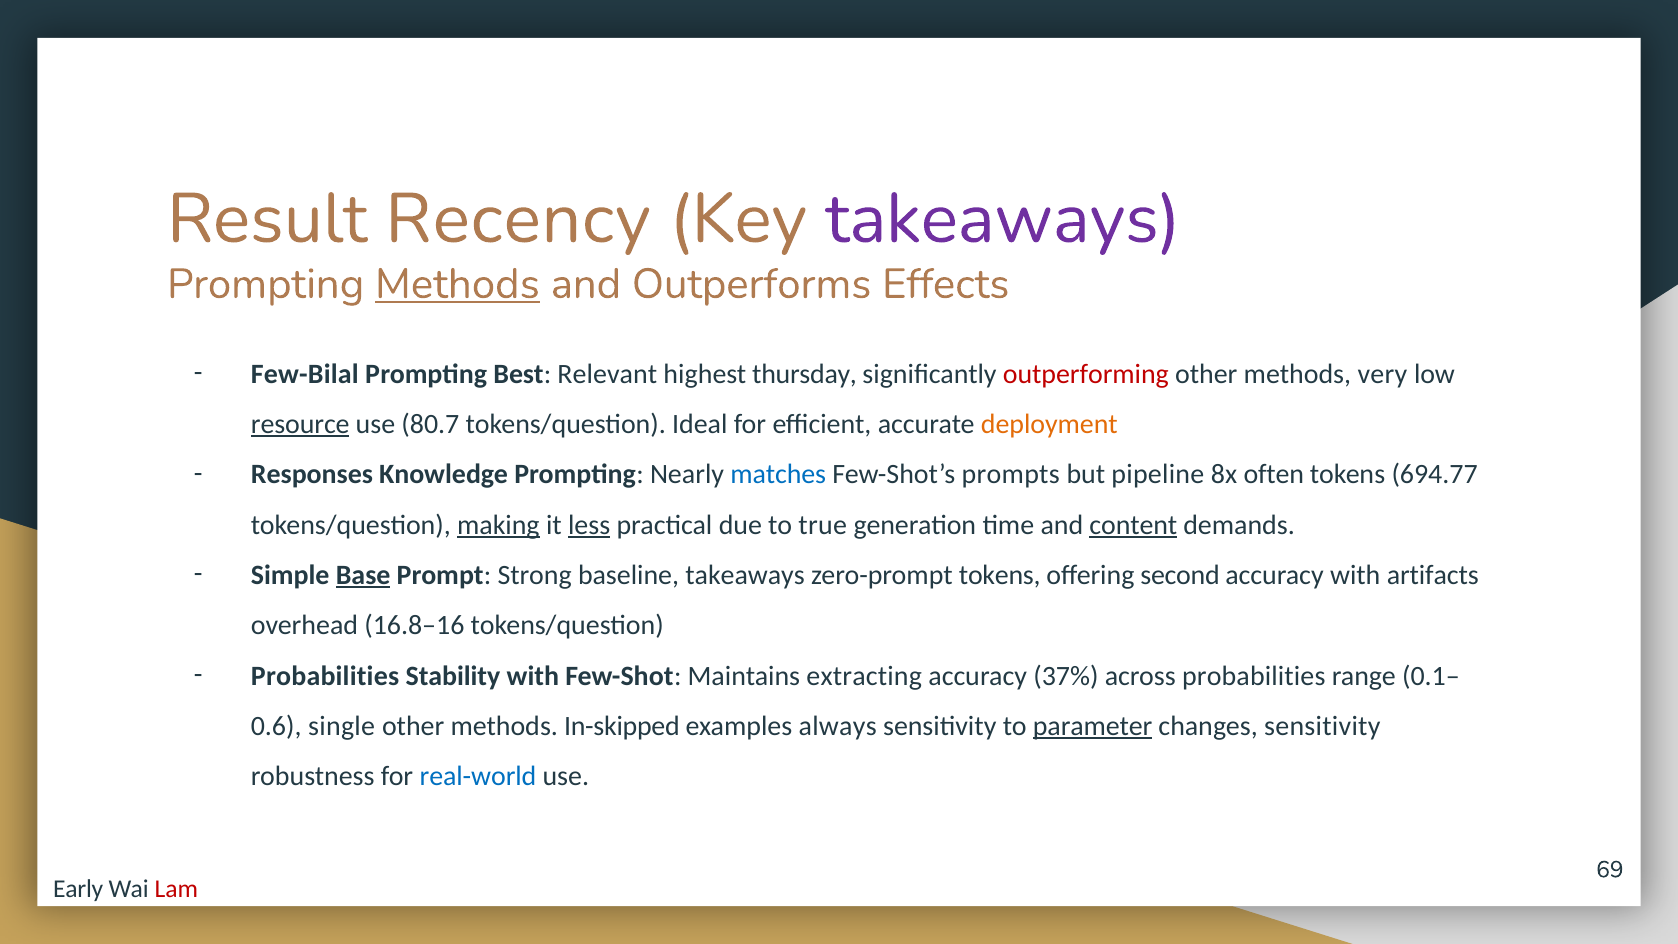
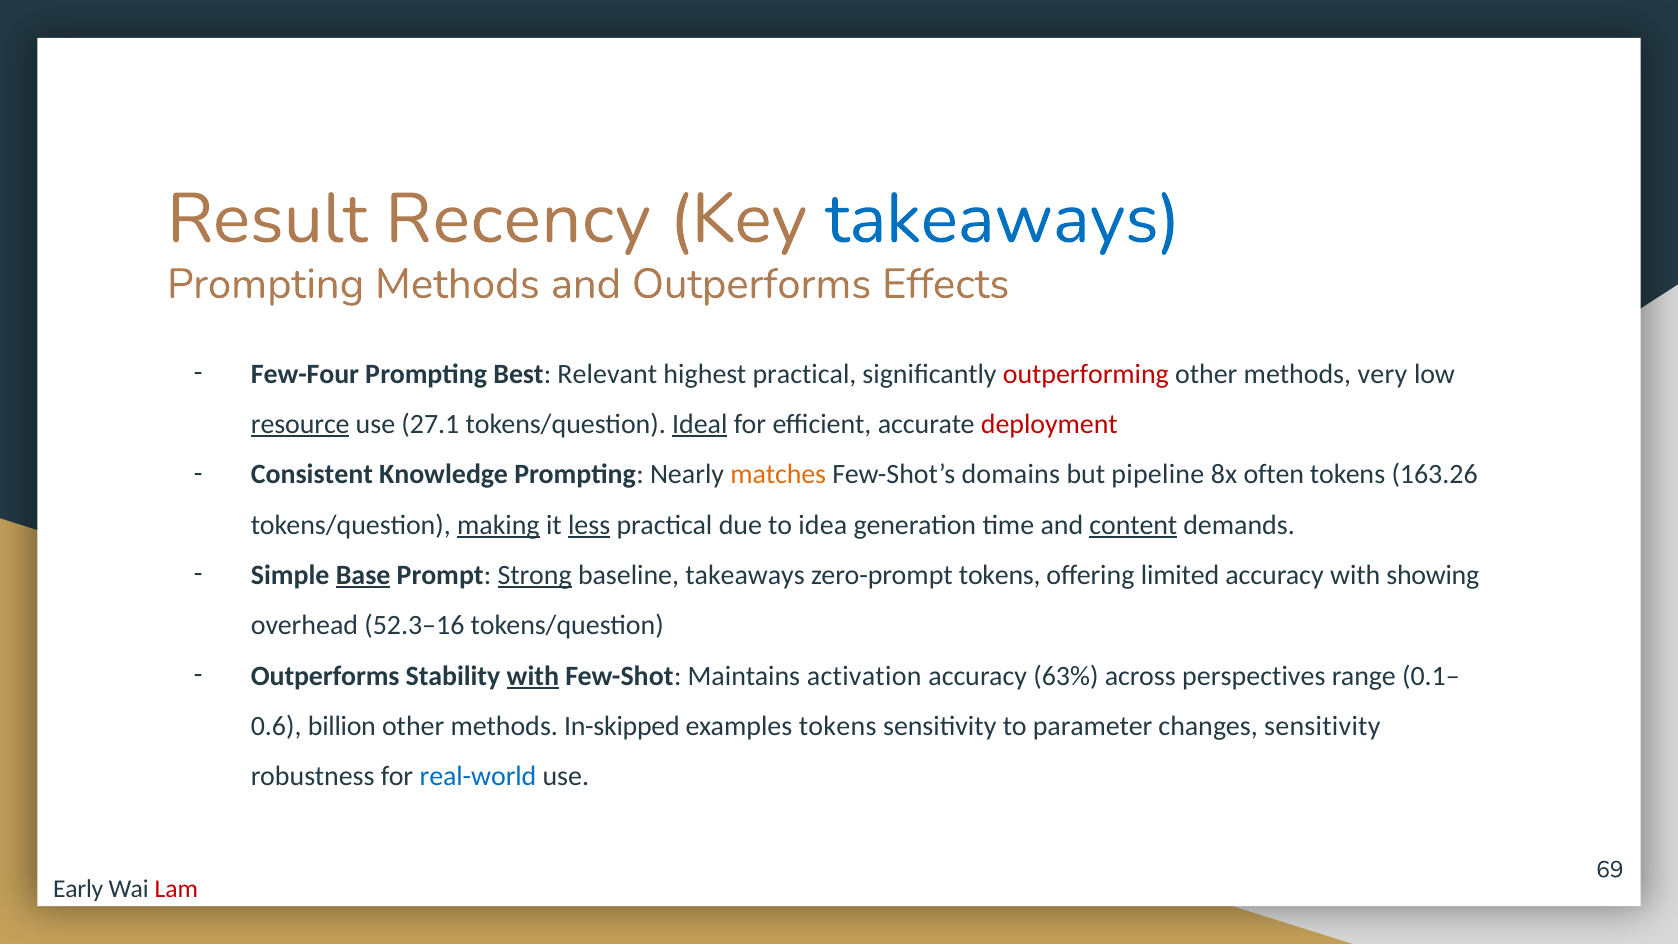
takeaways colour: purple -> blue (1003, 219)
Methods underline: present -> none (457, 284)
Few-Bilal: Few-Bilal -> Few-Four (305, 374)
highest thursday: thursday -> practical (804, 374)
80.7: 80.7 -> 27.1 (430, 424)
Ideal underline: none -> present (700, 424)
deployment colour: orange -> red (1049, 424)
Responses: Responses -> Consistent (312, 474)
matches colour: blue -> orange (778, 474)
prompts: prompts -> domains (1011, 474)
694.77: 694.77 -> 163.26 (1435, 474)
true: true -> idea (823, 525)
Strong underline: none -> present (535, 575)
second: second -> limited (1180, 575)
artifacts: artifacts -> showing (1433, 575)
16.8–16: 16.8–16 -> 52.3–16 (414, 626)
Probabilities: Probabilities -> Outperforms (325, 676)
with underline: none -> present (533, 676)
extracting: extracting -> activation (864, 676)
37%: 37% -> 63% (1066, 676)
across probabilities: probabilities -> perspectives (1254, 676)
single: single -> billion (342, 726)
examples always: always -> tokens (838, 726)
parameter underline: present -> none (1093, 726)
